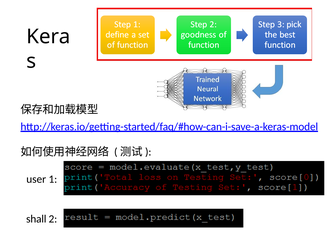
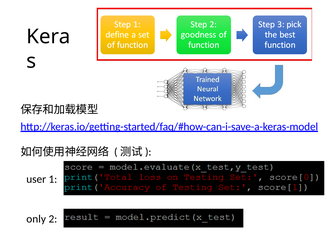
shall: shall -> only (36, 219)
